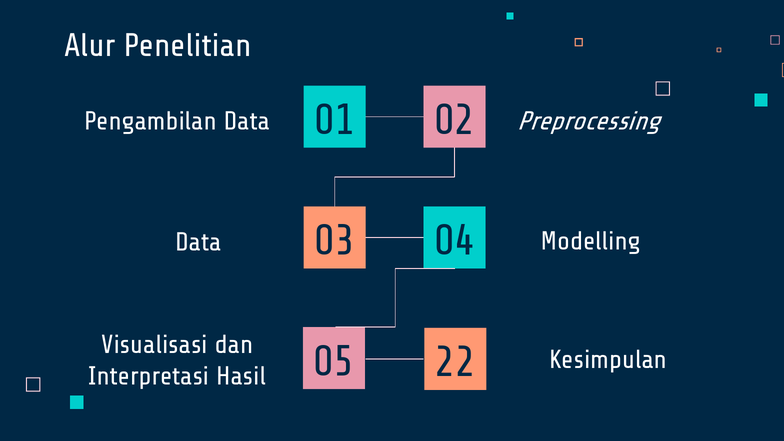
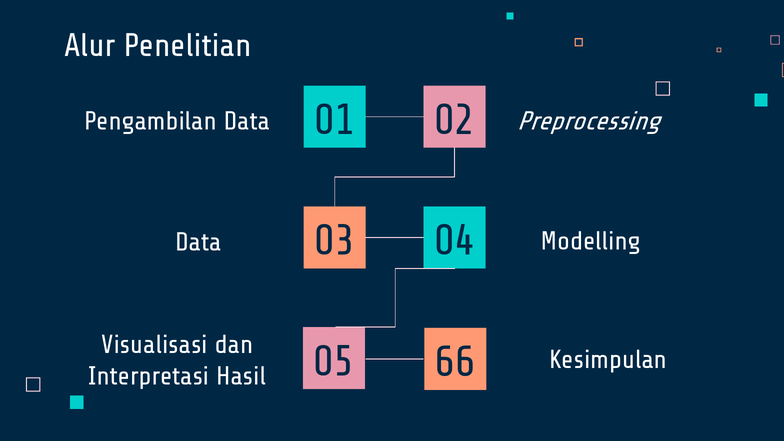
22: 22 -> 66 (455, 362)
